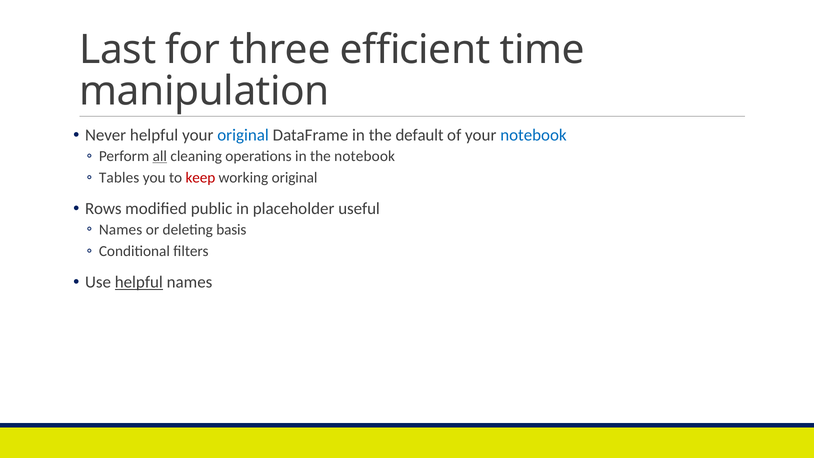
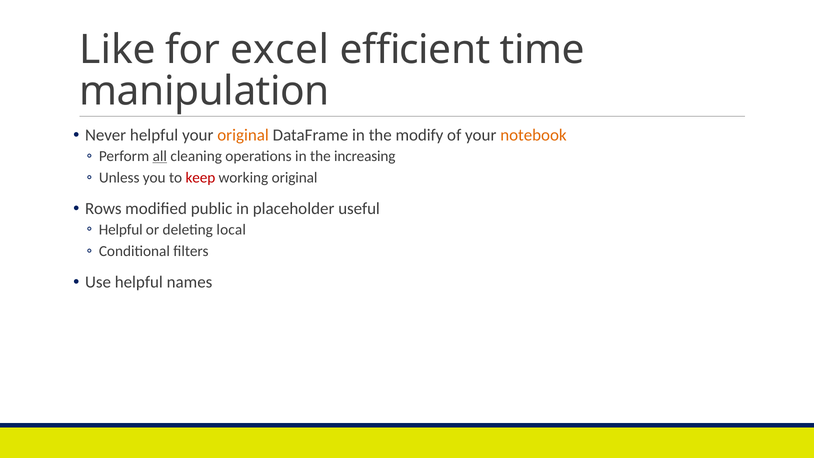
Last: Last -> Like (118, 50)
three: three -> excel (280, 50)
original colour: blue -> orange (243, 135)
default: default -> modify (420, 135)
notebook colour: blue -> orange (533, 135)
the notebook: notebook -> increasing (365, 156)
Tables: Tables -> Unless (119, 178)
Names: Names -> Helpful (121, 230)
basis: basis -> local (231, 230)
helpful underline: present -> none (139, 282)
